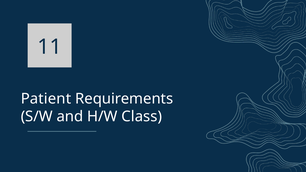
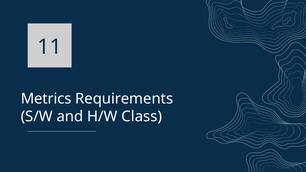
Patient: Patient -> Metrics (46, 99)
